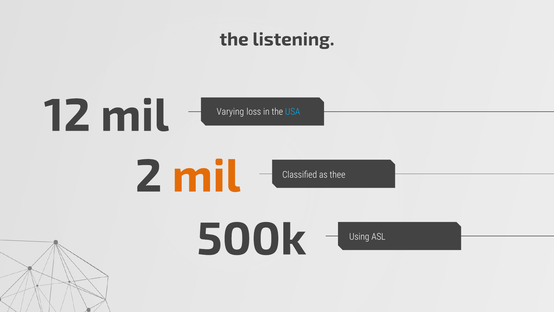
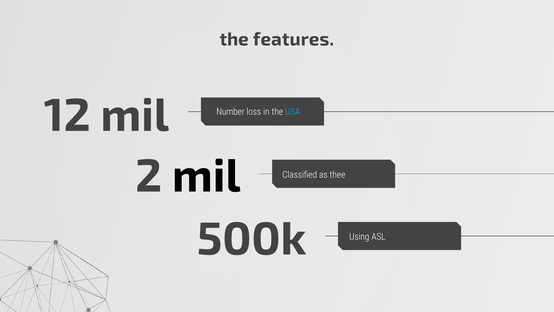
listening: listening -> features (293, 39)
Varying: Varying -> Number (230, 112)
mil colour: orange -> black (206, 176)
